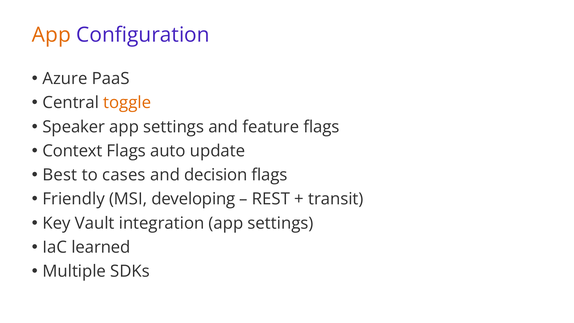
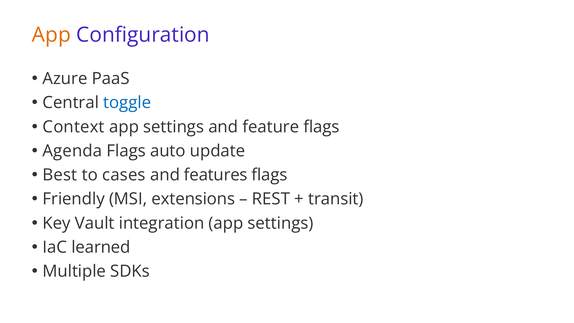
toggle colour: orange -> blue (127, 103)
Speaker: Speaker -> Context (74, 127)
Context: Context -> Agenda (72, 151)
decision: decision -> features (216, 175)
developing: developing -> extensions (193, 199)
